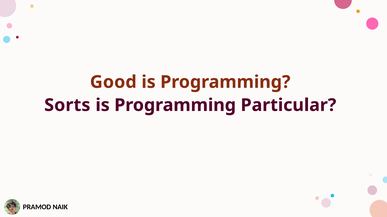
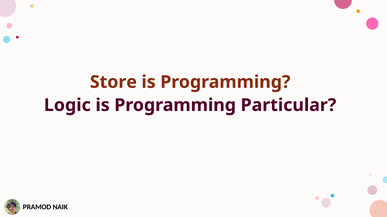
Good: Good -> Store (113, 82)
Sorts: Sorts -> Logic (67, 105)
